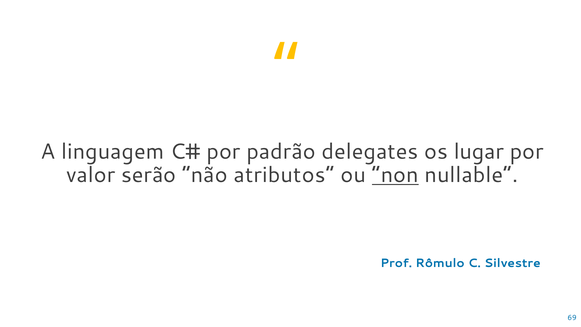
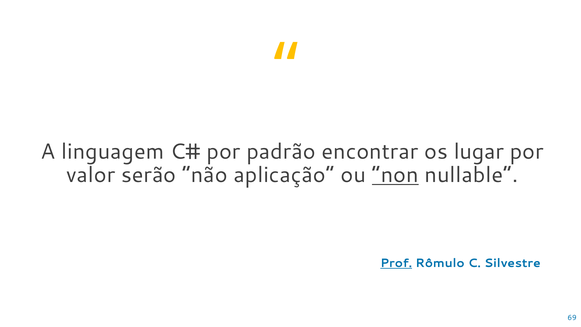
delegates: delegates -> encontrar (370, 151)
atributos: atributos -> aplicação (284, 175)
Prof underline: none -> present (396, 263)
